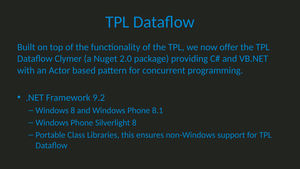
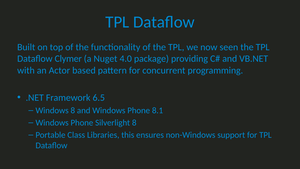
offer: offer -> seen (229, 47)
2.0: 2.0 -> 4.0 (126, 59)
9.2: 9.2 -> 6.5 (99, 98)
